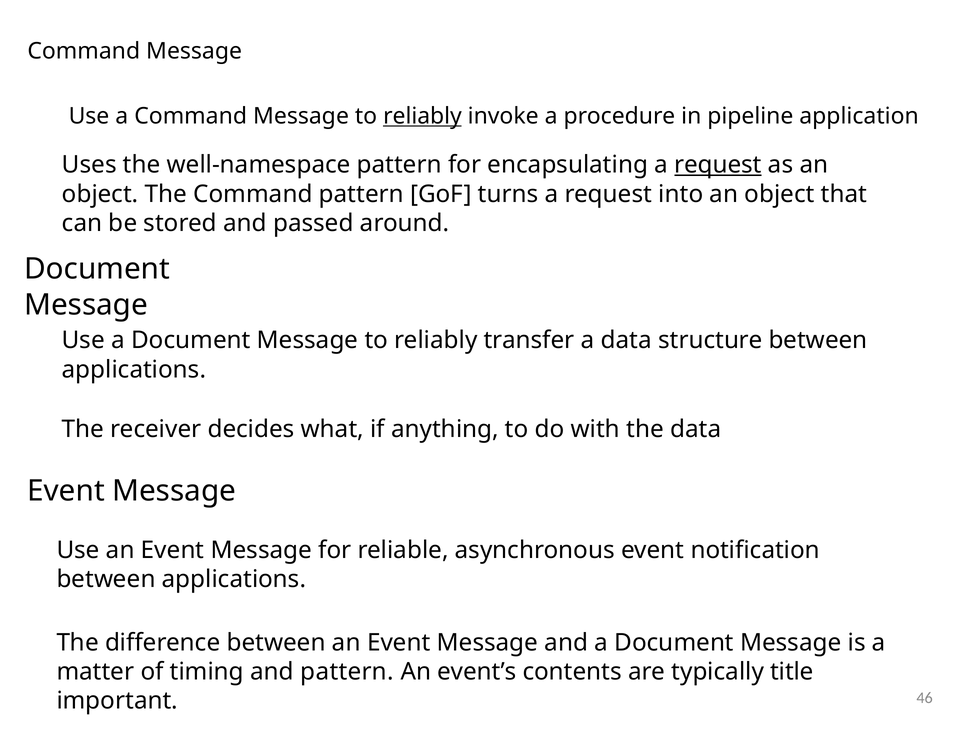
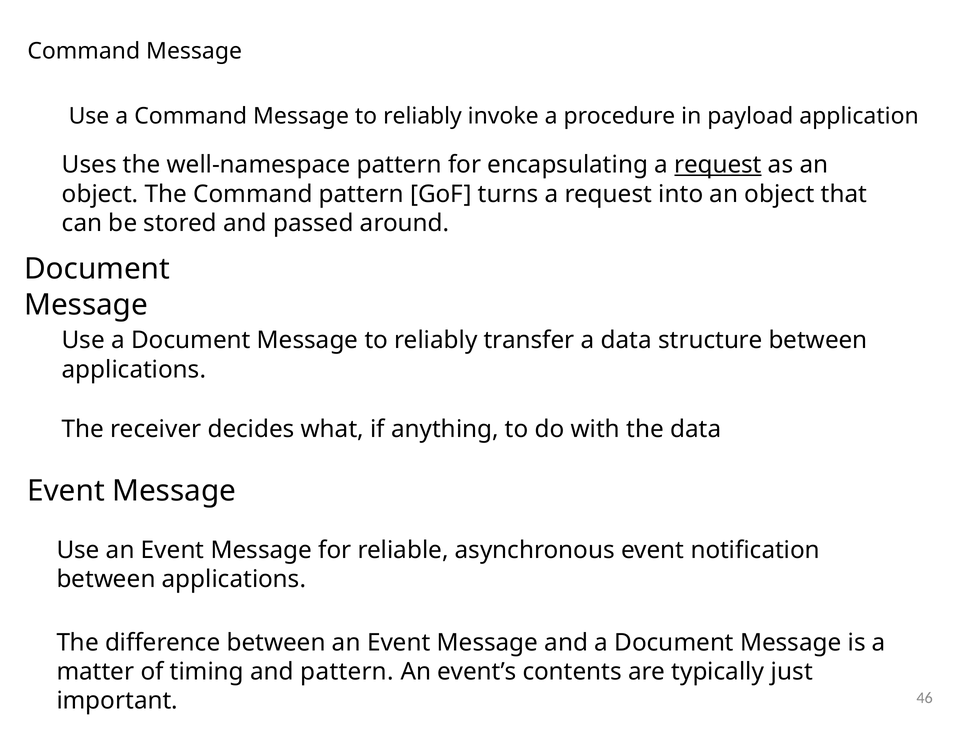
reliably underline: present -> none (422, 116)
pipeline: pipeline -> payload (750, 116)
title: title -> just (792, 671)
